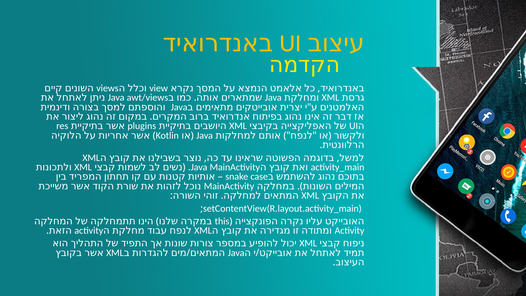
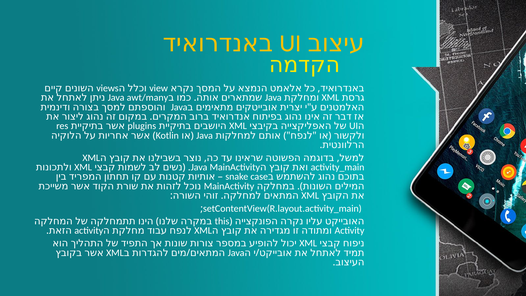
awt/views: awt/views -> awt/many (147, 98)
